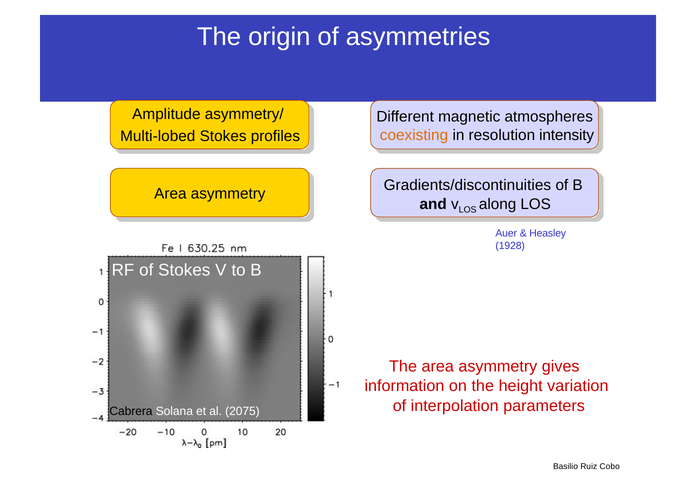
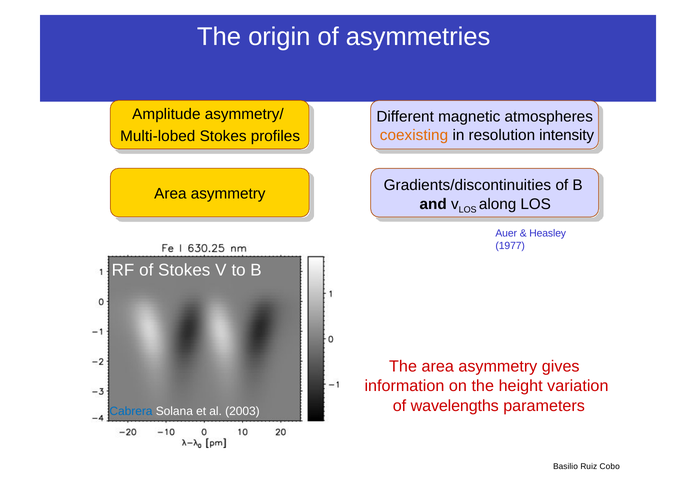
1928: 1928 -> 1977 (510, 246)
interpolation: interpolation -> wavelengths (455, 406)
Cabrera colour: black -> blue (131, 411)
2075: 2075 -> 2003 (242, 411)
